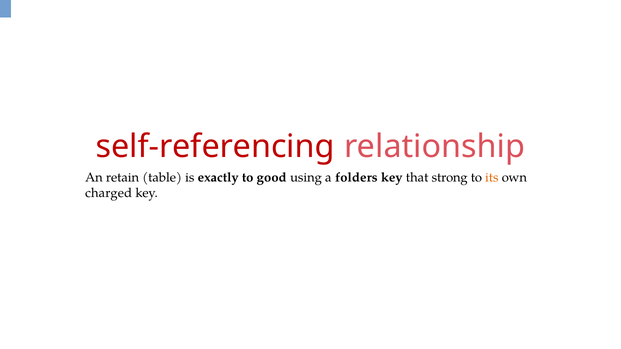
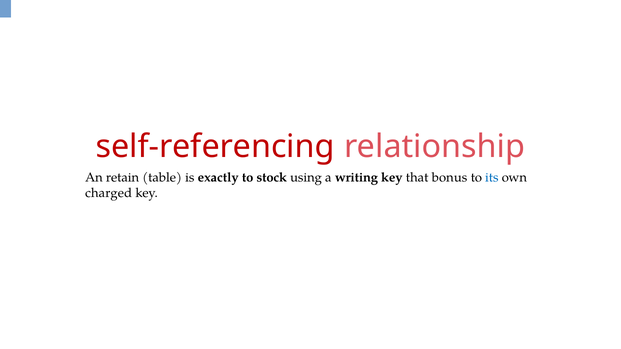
good: good -> stock (272, 178)
folders: folders -> writing (356, 178)
strong: strong -> bonus (450, 178)
its colour: orange -> blue (492, 178)
